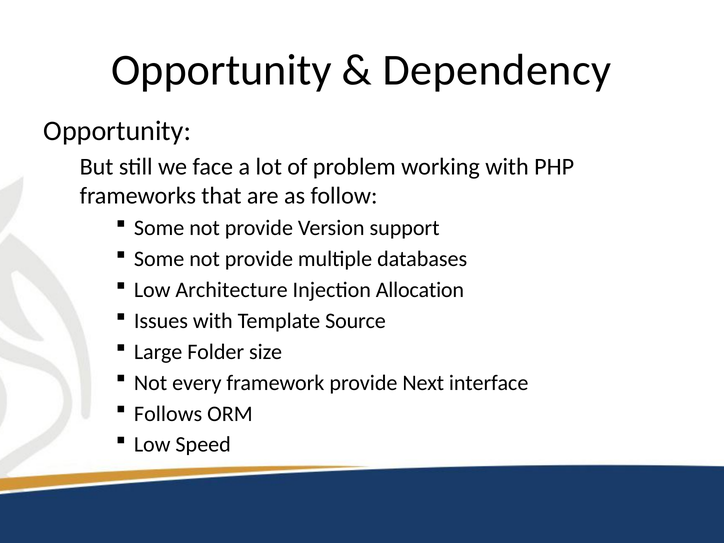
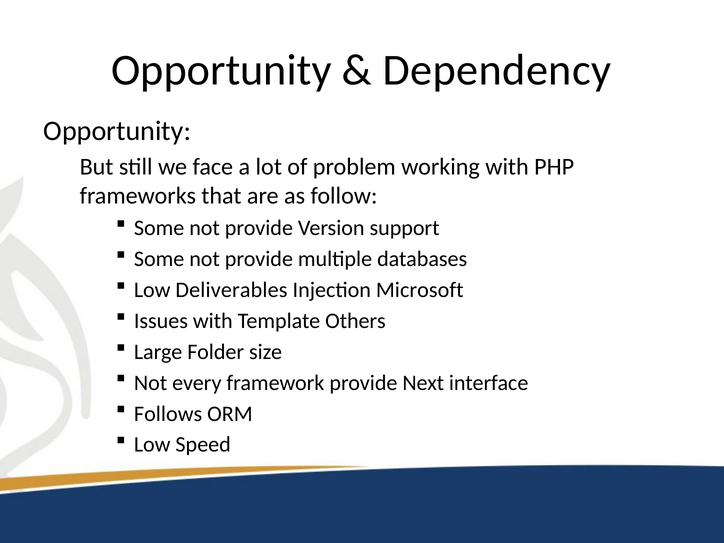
Architecture: Architecture -> Deliverables (231, 290)
Allocation: Allocation -> Microsoft (420, 290)
Source: Source -> Others (355, 321)
